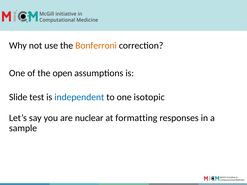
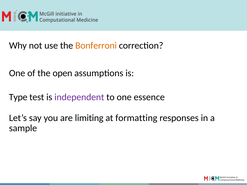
Slide: Slide -> Type (18, 97)
independent colour: blue -> purple (79, 97)
isotopic: isotopic -> essence (149, 97)
nuclear: nuclear -> limiting (89, 118)
